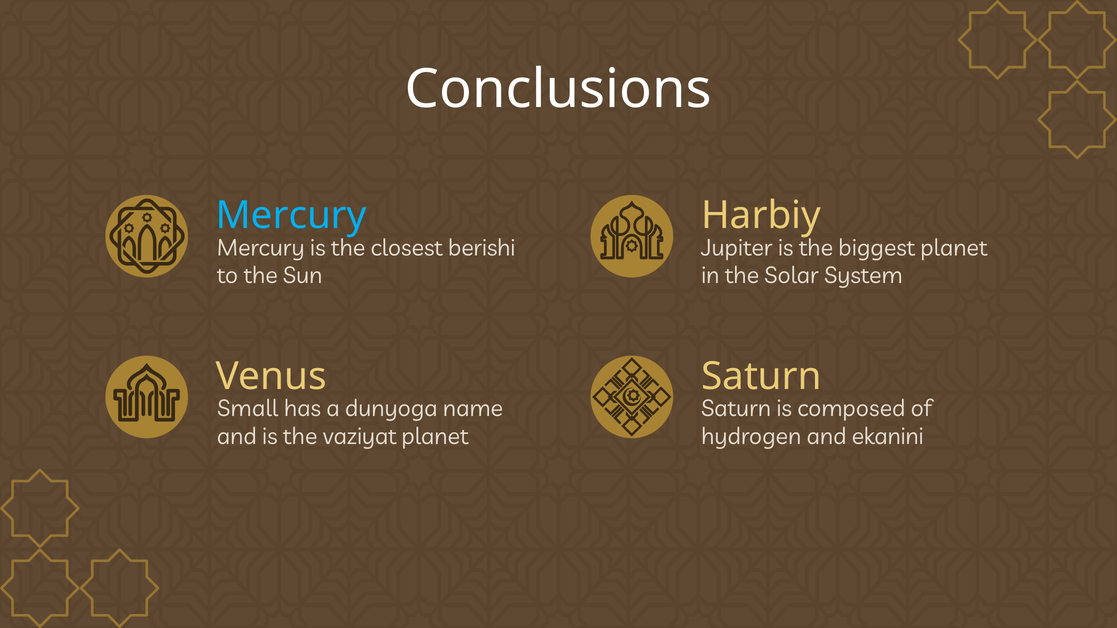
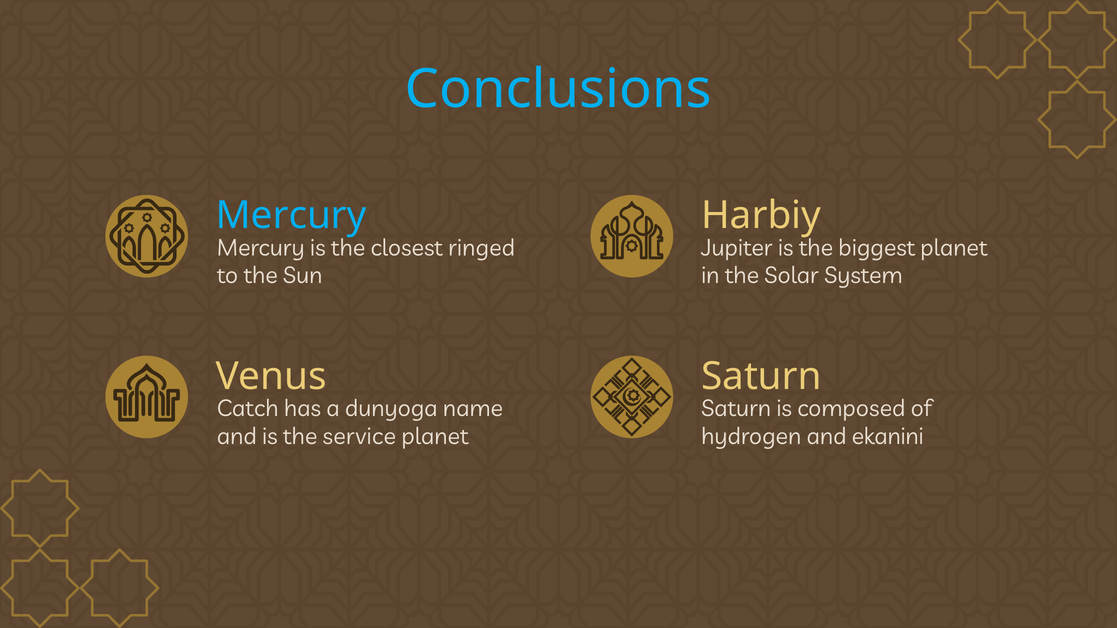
Conclusions colour: white -> light blue (558, 89)
berishi: berishi -> ringed (482, 248)
Small: Small -> Catch (248, 409)
vaziyat: vaziyat -> service (359, 437)
